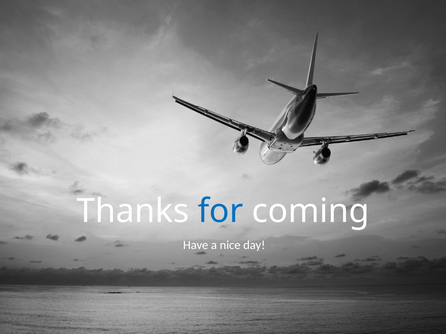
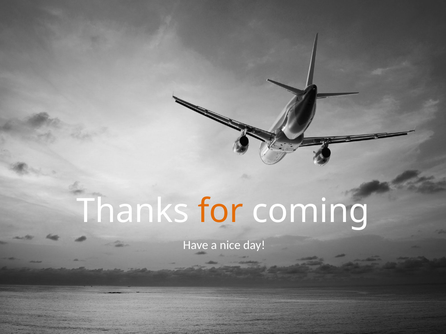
for colour: blue -> orange (220, 212)
